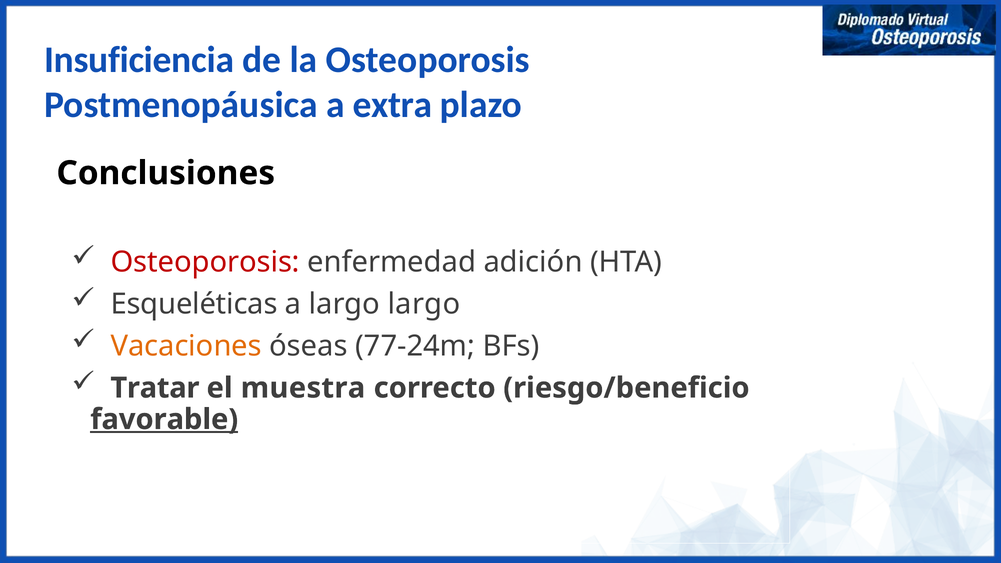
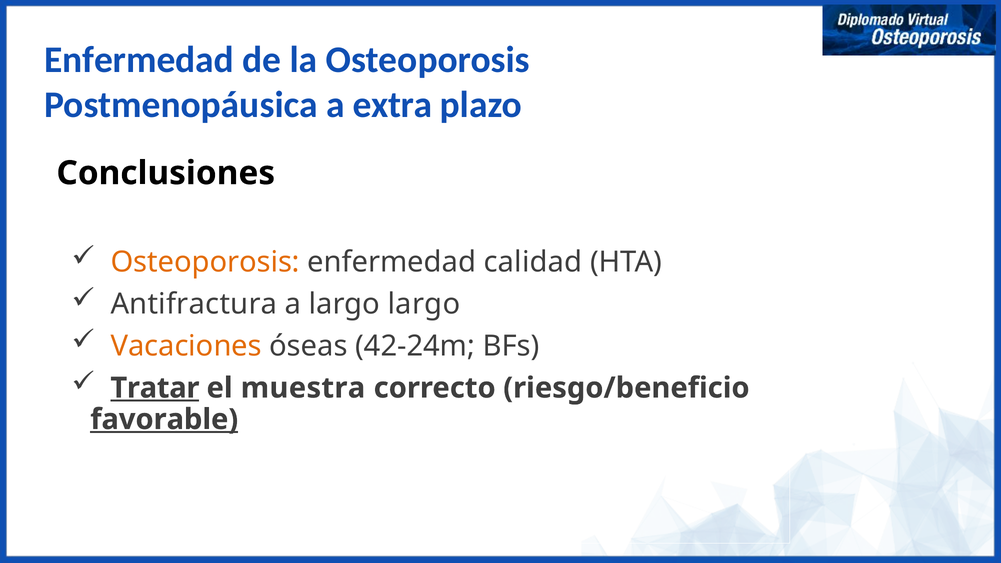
Insuficiencia: Insuficiencia -> Enfermedad (139, 60)
Osteoporosis colour: red -> orange (205, 262)
adición: adición -> calidad (533, 262)
Esqueléticas: Esqueléticas -> Antifractura (194, 304)
77-24m: 77-24m -> 42-24m (415, 346)
Tratar underline: none -> present (155, 388)
